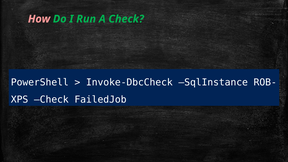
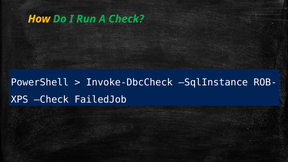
How colour: pink -> yellow (39, 19)
